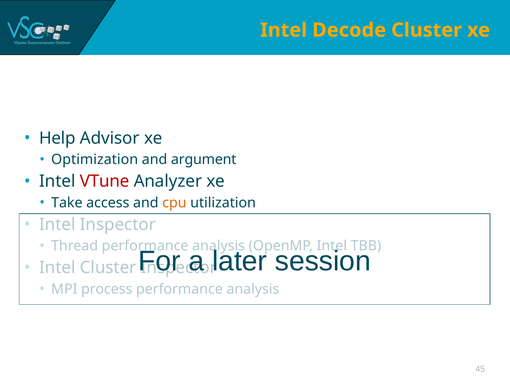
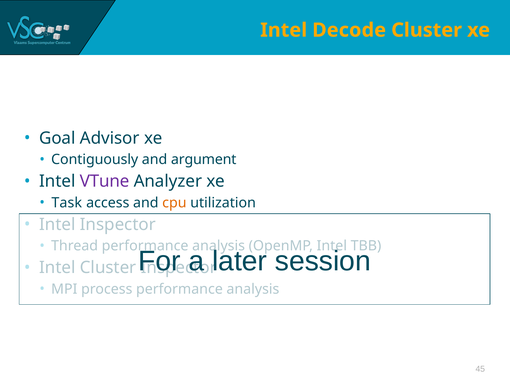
Help: Help -> Goal (57, 138)
Optimization: Optimization -> Contiguously (95, 159)
VTune colour: red -> purple (105, 181)
Take: Take -> Task (67, 202)
